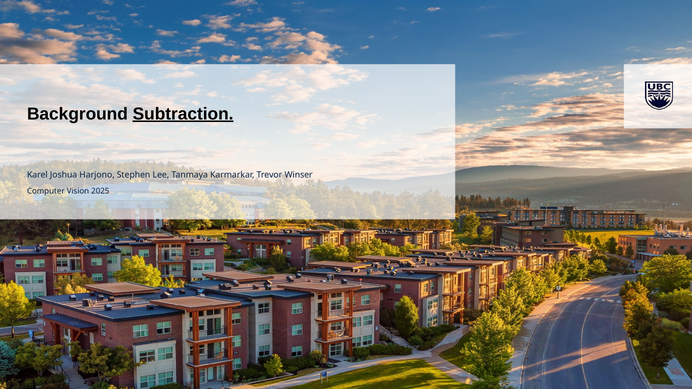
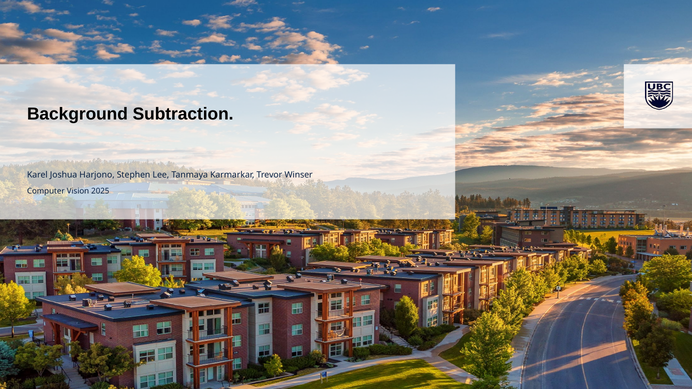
Subtraction underline: present -> none (183, 114)
